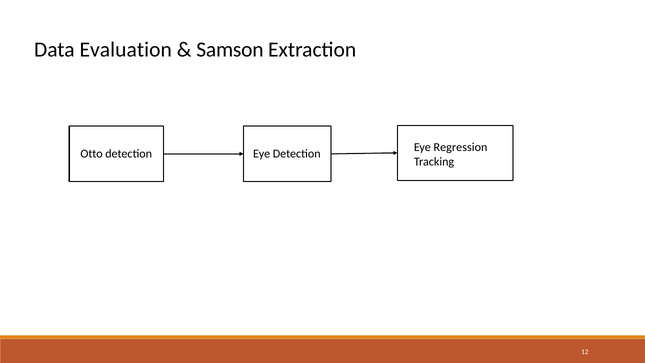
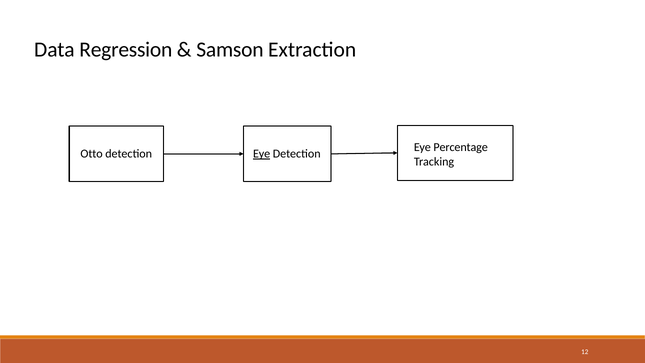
Evaluation: Evaluation -> Regression (126, 50)
Regression: Regression -> Percentage (461, 147)
Eye underline: none -> present (262, 154)
